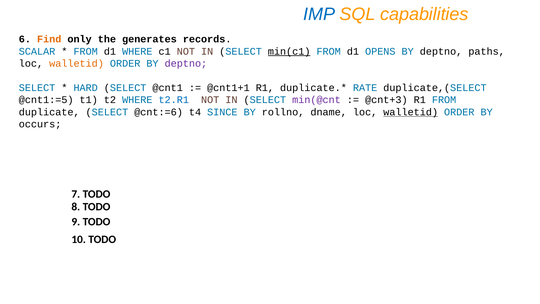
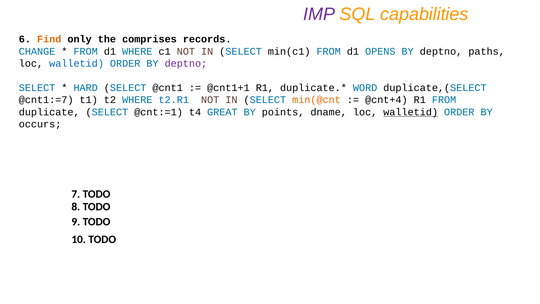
IMP colour: blue -> purple (319, 14)
generates: generates -> comprises (149, 39)
SCALAR: SCALAR -> CHANGE (37, 51)
min(c1 underline: present -> none (289, 51)
walletid colour: orange -> blue (77, 63)
RATE: RATE -> WORD (365, 88)
@cnt1:=5: @cnt1:=5 -> @cnt1:=7 (46, 100)
min(@cnt colour: purple -> orange (317, 100)
@cnt+3: @cnt+3 -> @cnt+4 (386, 100)
@cnt:=6: @cnt:=6 -> @cnt:=1 (159, 112)
SINCE: SINCE -> GREAT (222, 112)
rollno: rollno -> points (283, 112)
